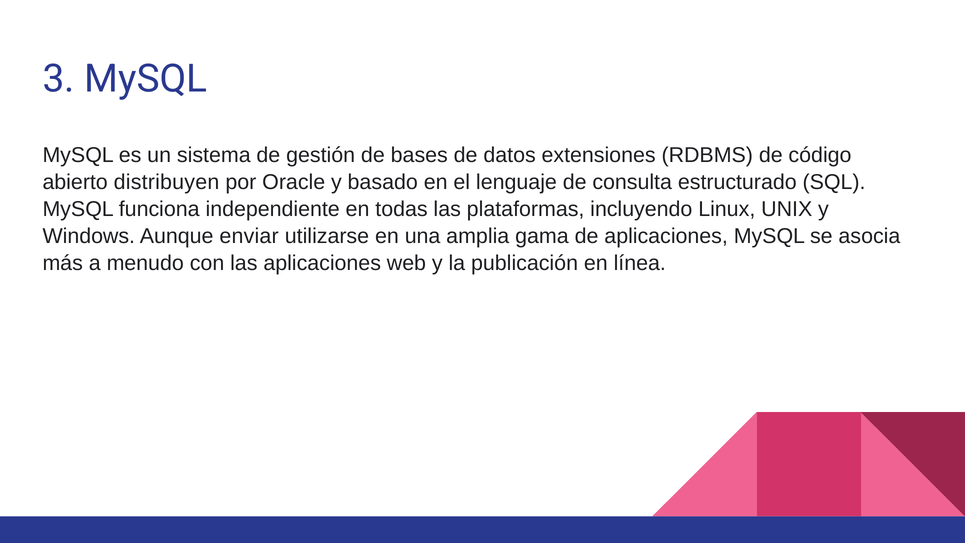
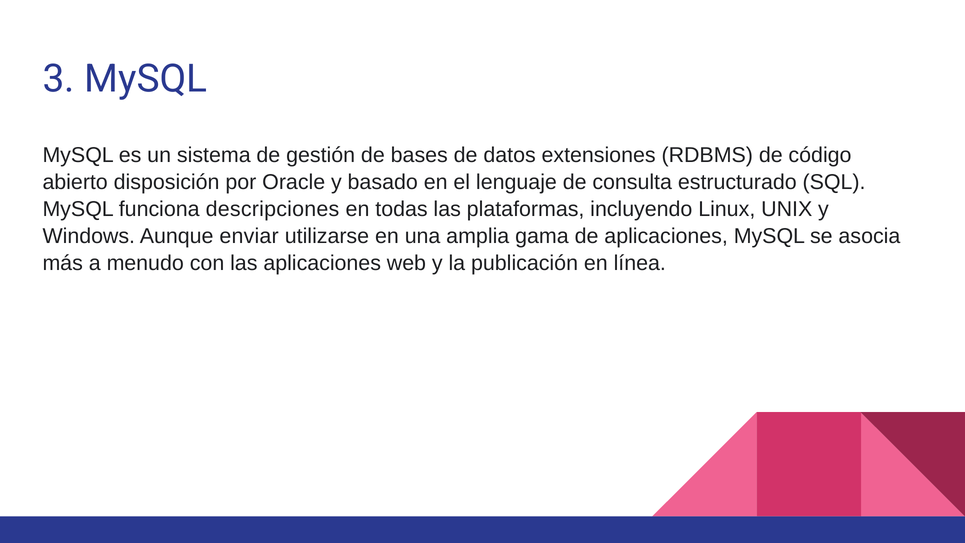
distribuyen: distribuyen -> disposición (167, 182)
independiente: independiente -> descripciones (273, 209)
